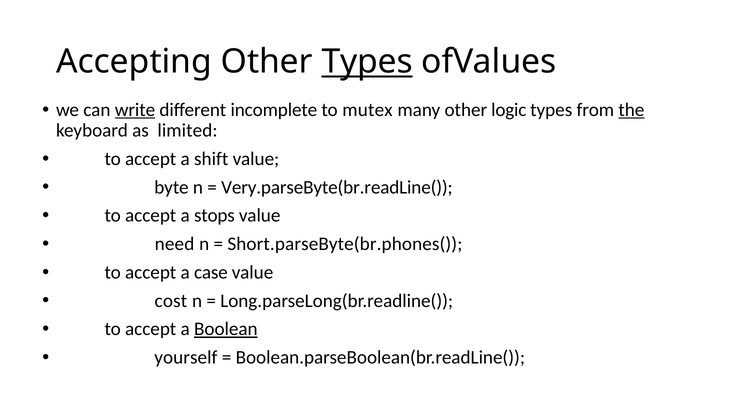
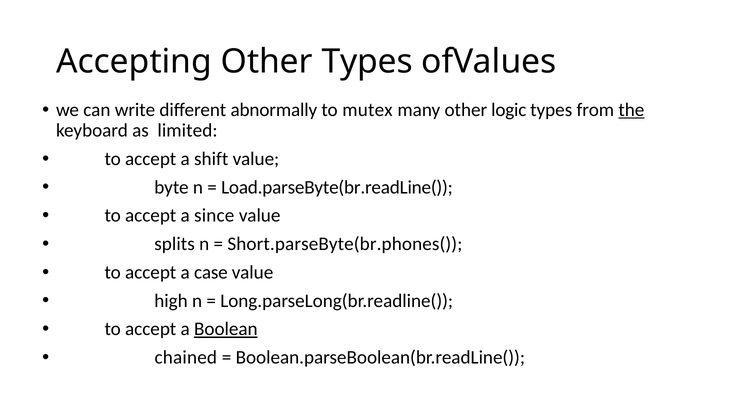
Types underline: present -> none (367, 62)
write underline: present -> none (135, 110)
incomplete: incomplete -> abnormally (274, 110)
Very.parseByte(br.readLine(: Very.parseByte(br.readLine( -> Load.parseByte(br.readLine( (337, 187)
stops: stops -> since (214, 215)
need: need -> splits (175, 244)
cost: cost -> high (171, 300)
yourself: yourself -> chained (186, 357)
